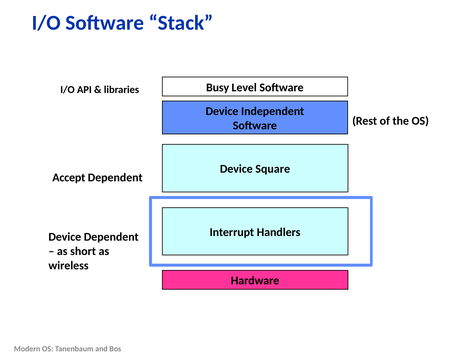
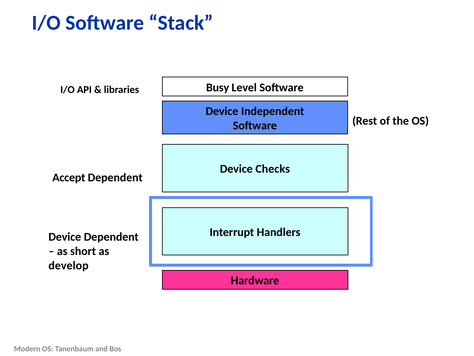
Square: Square -> Checks (273, 169)
wireless: wireless -> develop (68, 265)
